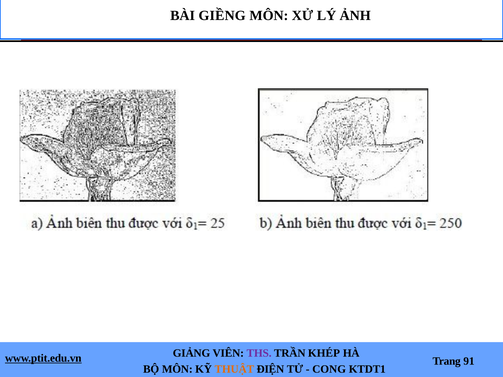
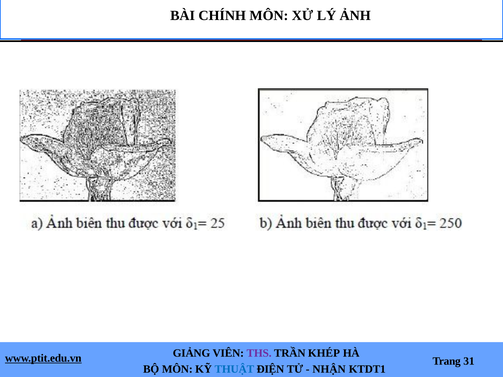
GIỀNG: GIỀNG -> CHÍNH (222, 16)
91: 91 -> 31 (469, 361)
THUẬT colour: orange -> blue (234, 369)
CONG: CONG -> NHẬN (329, 369)
